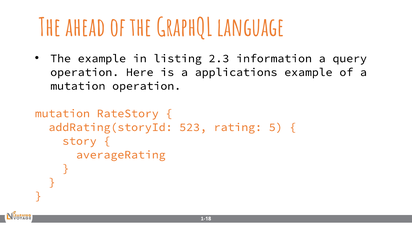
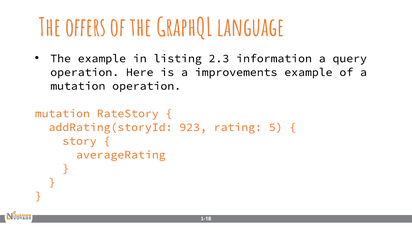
ahead: ahead -> offers (86, 28)
applications: applications -> improvements (236, 72)
523: 523 -> 923 (193, 127)
